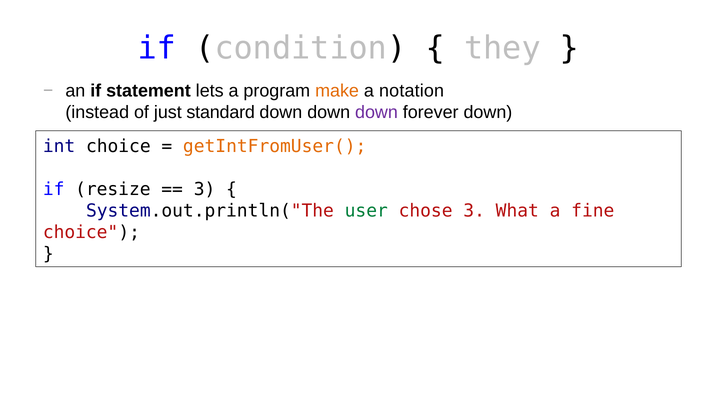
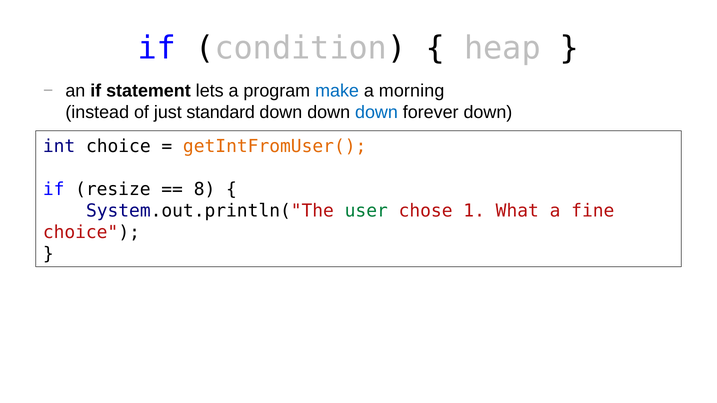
they: they -> heap (502, 48)
make colour: orange -> blue (337, 91)
notation: notation -> morning (412, 91)
down colour: purple -> blue (376, 113)
3: 3 -> 8 (205, 189)
chose 3: 3 -> 1 (474, 211)
